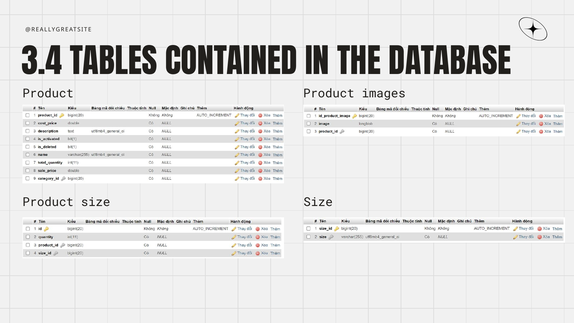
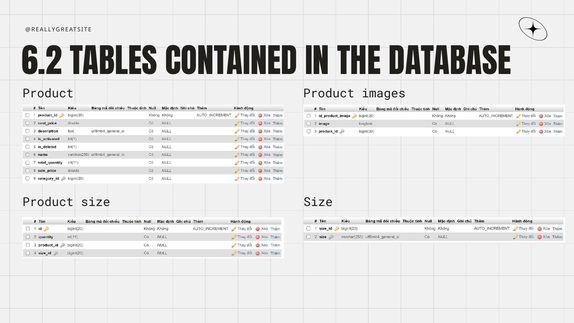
3.4: 3.4 -> 6.2 (42, 63)
